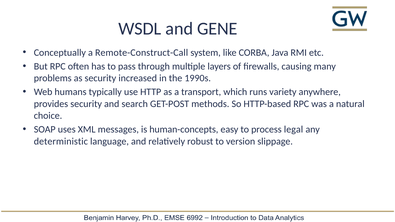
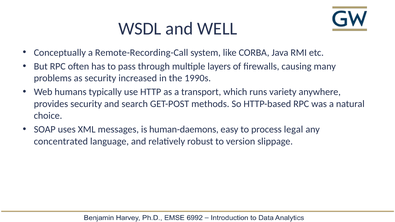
GENE: GENE -> WELL (217, 29)
Remote-Construct-Call: Remote-Construct-Call -> Remote-Recording-Call (142, 53)
human-concepts: human-concepts -> human-daemons (184, 130)
deterministic: deterministic -> concentrated (61, 141)
